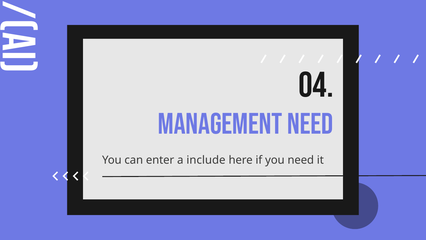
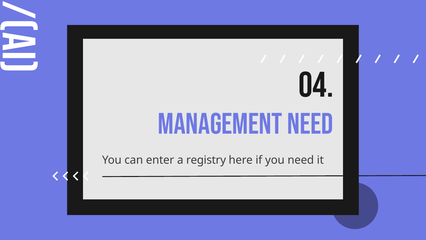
include: include -> registry (206, 160)
